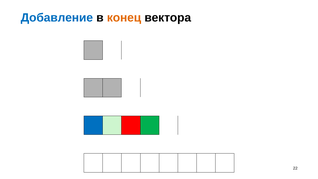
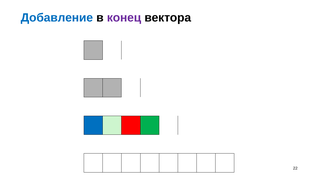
конец colour: orange -> purple (124, 18)
